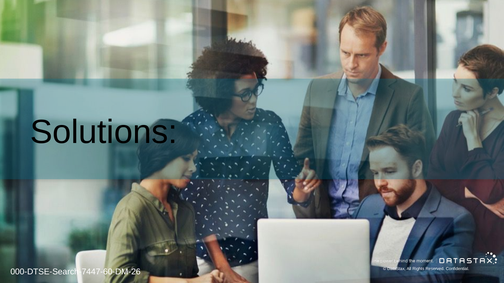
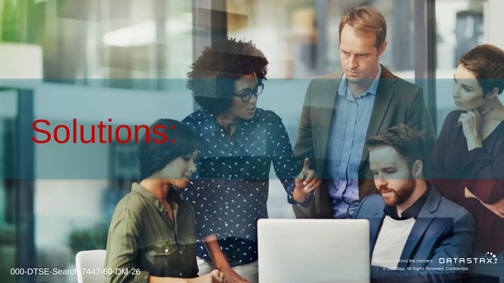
Solutions colour: black -> red (104, 132)
